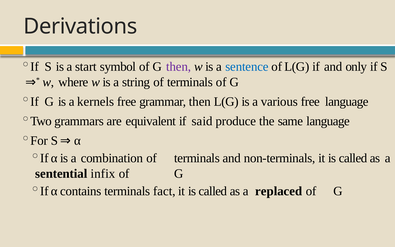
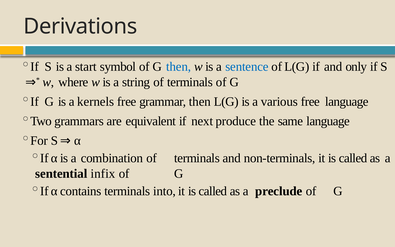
then colour: purple -> blue (179, 67)
said: said -> next (202, 121)
fact: fact -> into (164, 191)
replaced: replaced -> preclude (279, 191)
